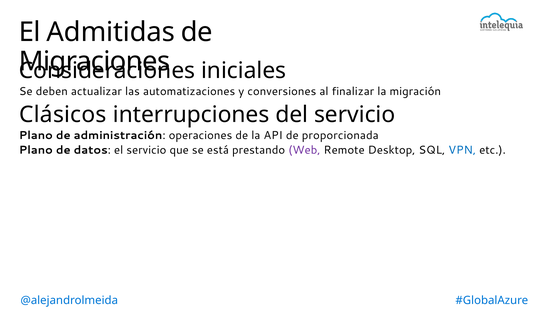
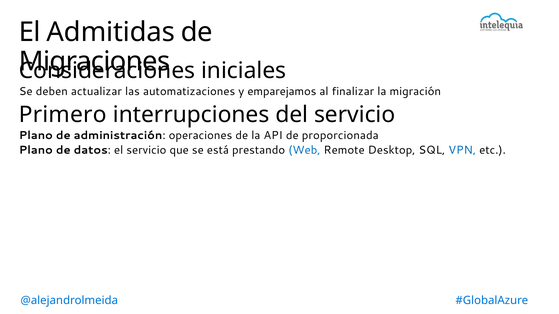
conversiones: conversiones -> emparejamos (282, 92)
Clásicos: Clásicos -> Primero (63, 115)
Web colour: purple -> blue (304, 150)
